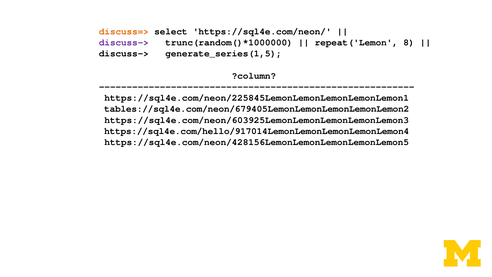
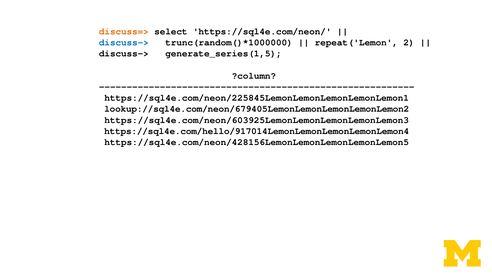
discuss-> colour: purple -> blue (124, 42)
8: 8 -> 2 (409, 42)
tables://sql4e.com/neon/679405LemonLemonLemonLemonLemon2: tables://sql4e.com/neon/679405LemonLemonLemonLemonLemon2 -> lookup://sql4e.com/neon/679405LemonLemonLemonLemonLemon2 (257, 109)
